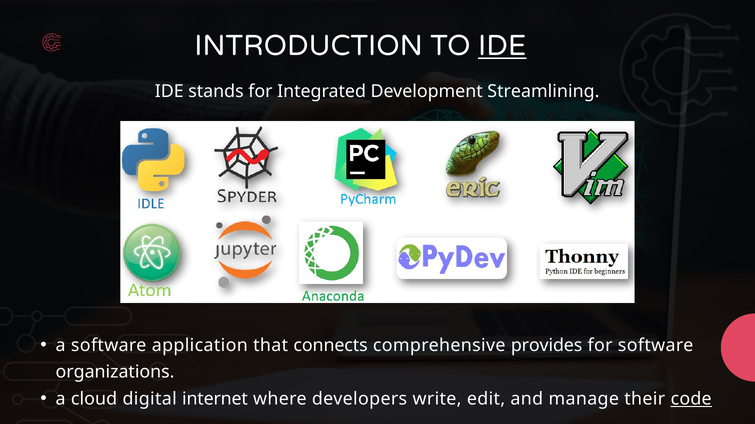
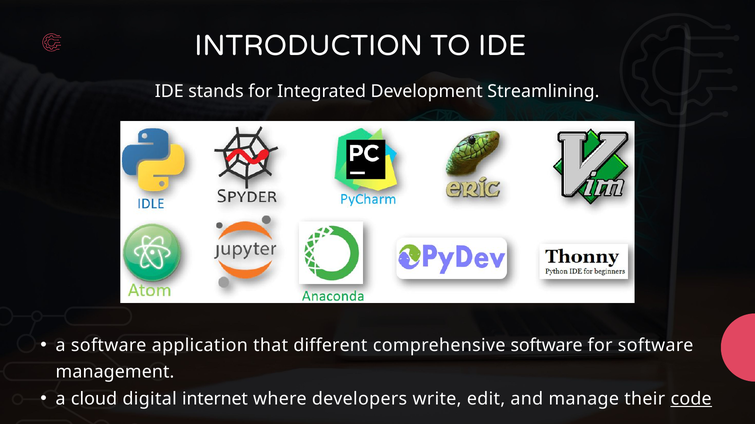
IDE underline: present -> none (502, 46)
connects: connects -> different (330, 346)
comprehensive provides: provides -> software (547, 346)
organizations: organizations -> management (115, 373)
